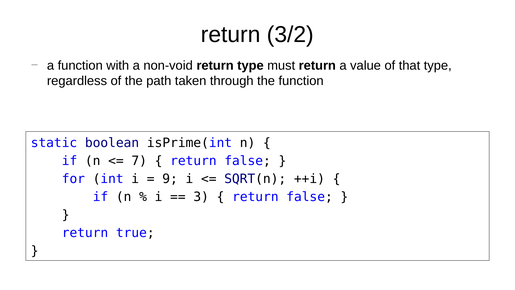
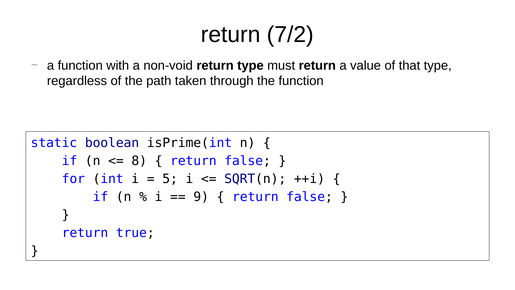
3/2: 3/2 -> 7/2 (290, 35)
7: 7 -> 8 (139, 161)
9: 9 -> 5 (170, 179)
3: 3 -> 9 (201, 197)
